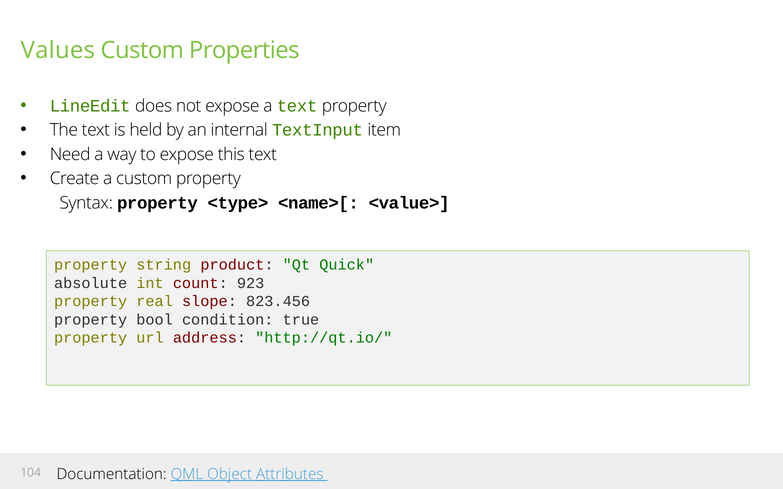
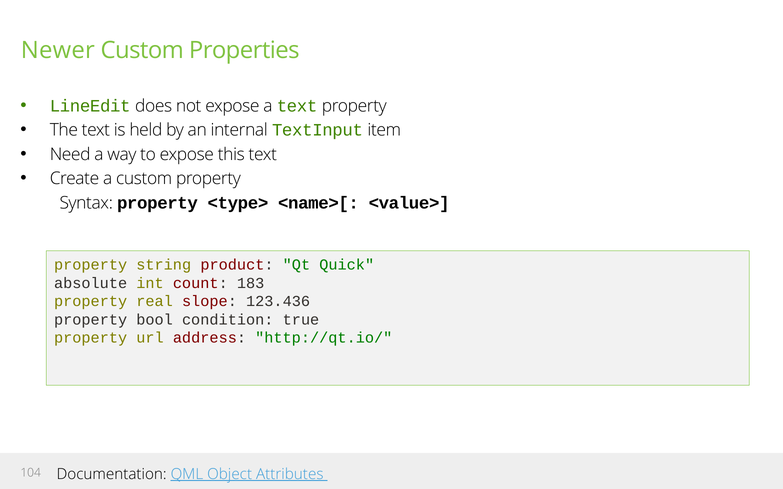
Values: Values -> Newer (58, 50)
923: 923 -> 183 (251, 283)
823.456: 823.456 -> 123.436 (278, 302)
